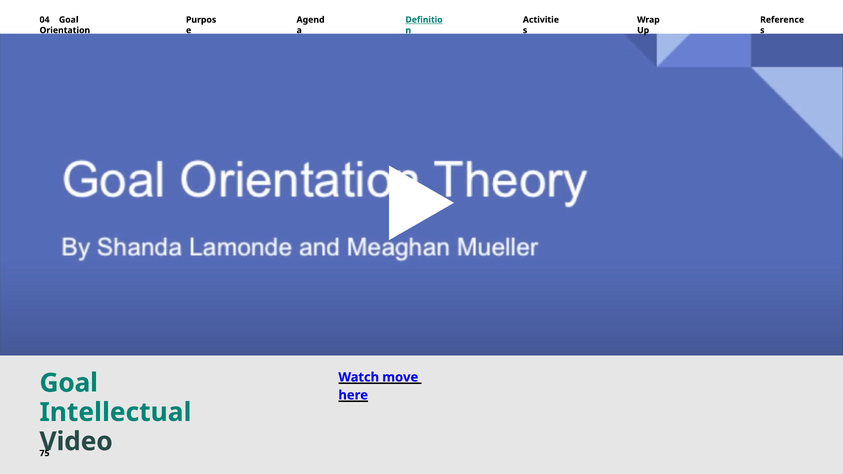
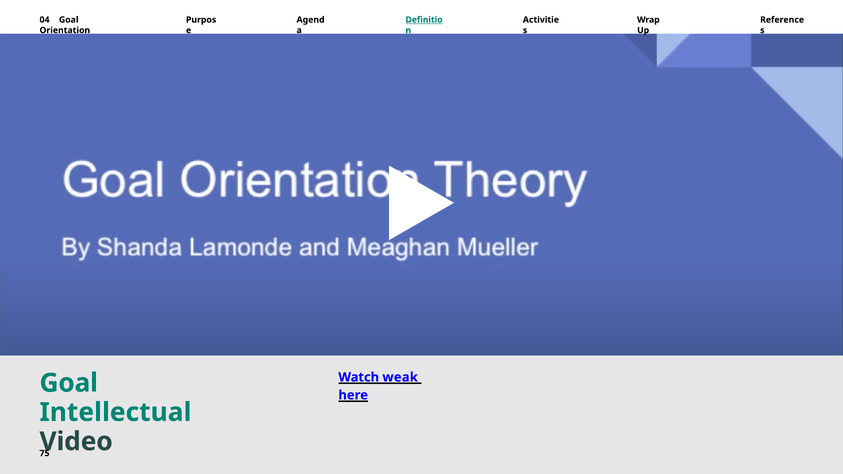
move: move -> weak (400, 377)
